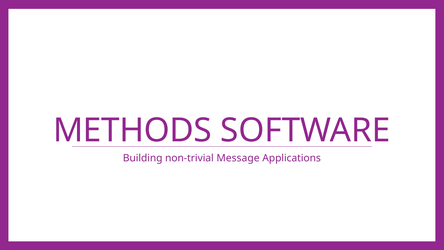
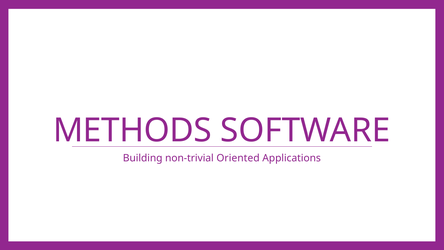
Message: Message -> Oriented (238, 158)
